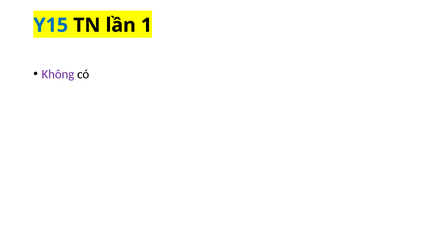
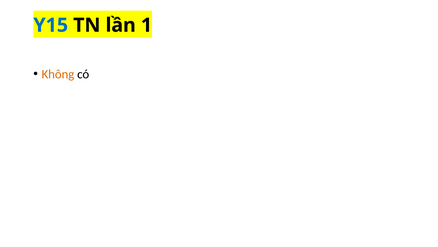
Không colour: purple -> orange (58, 74)
